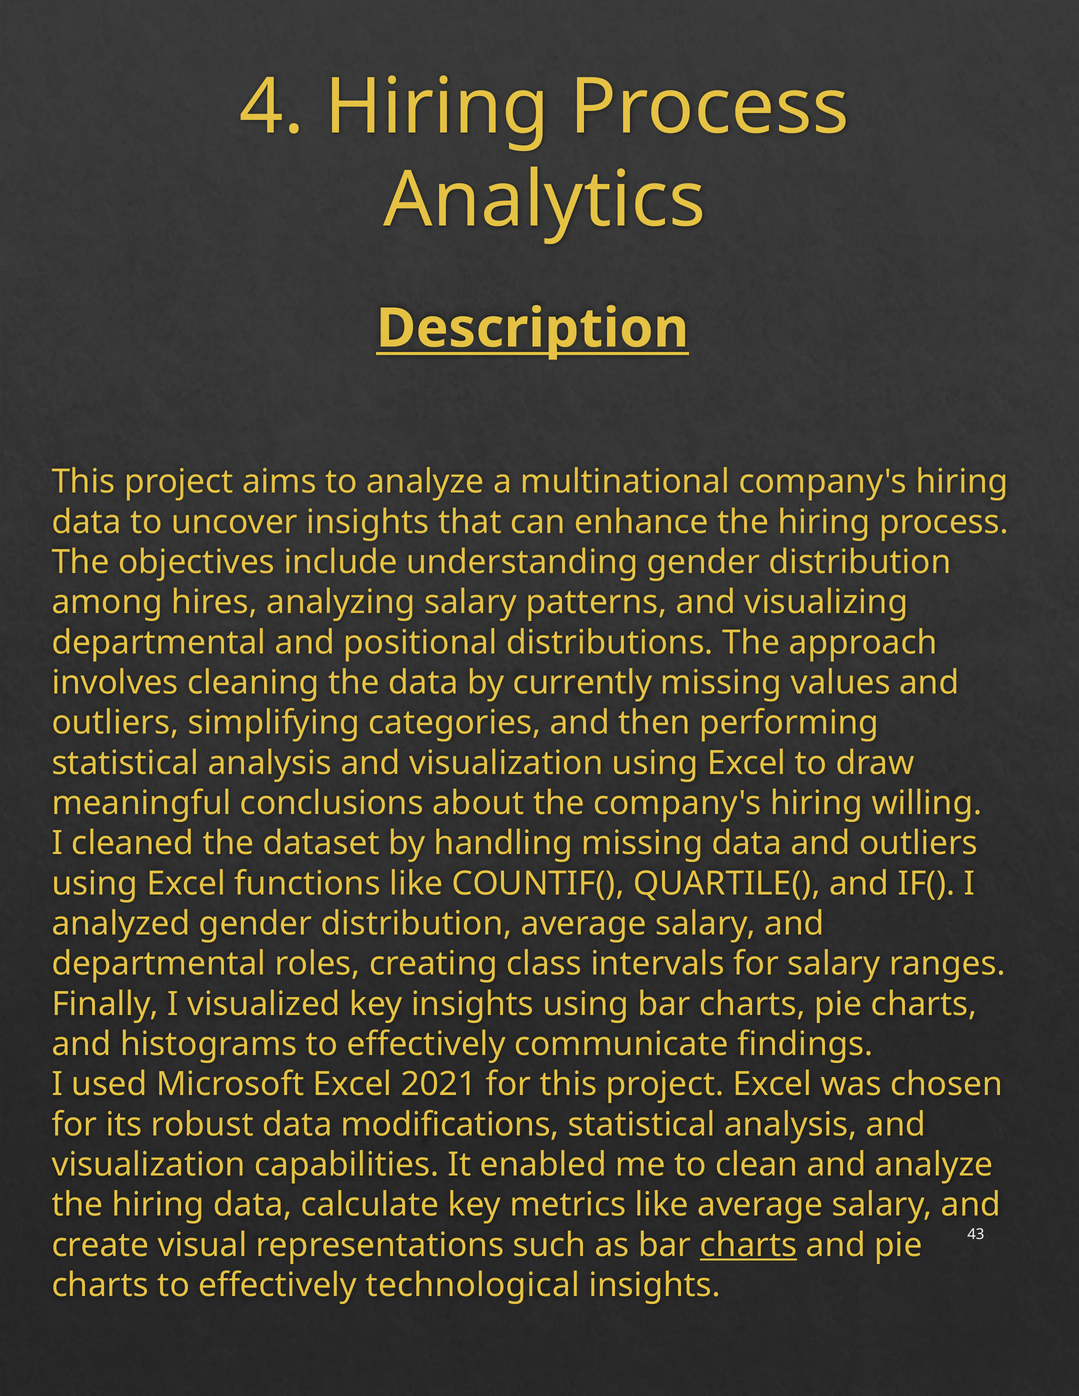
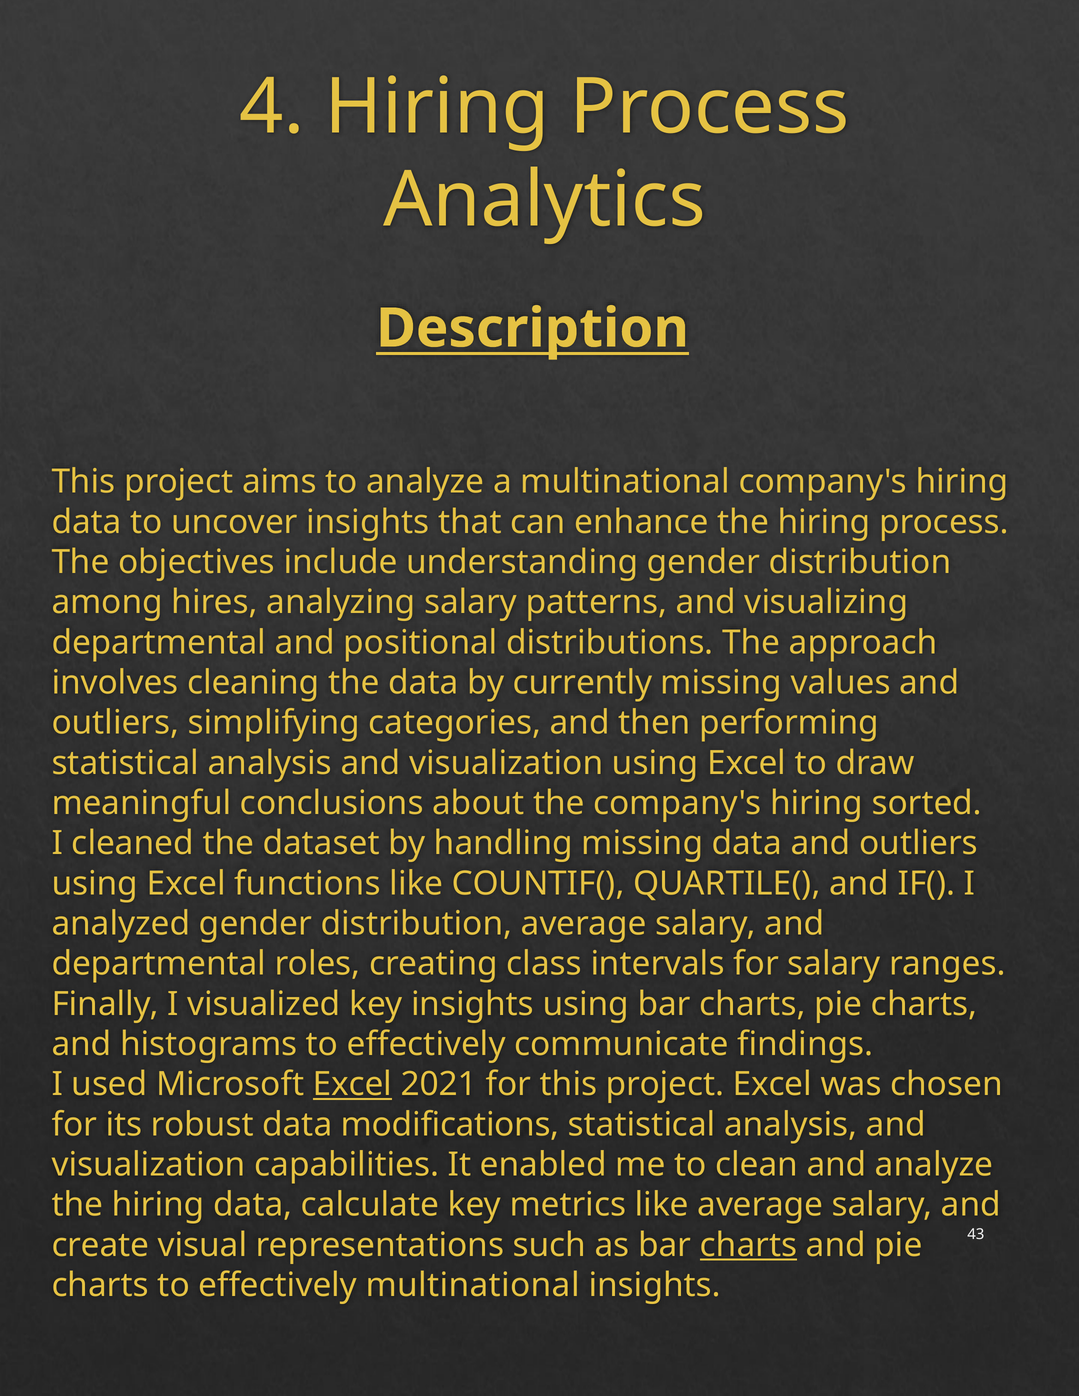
willing: willing -> sorted (927, 803)
Excel underline: none -> present (352, 1085)
effectively technological: technological -> multinational (473, 1286)
